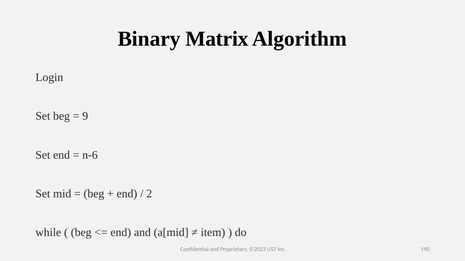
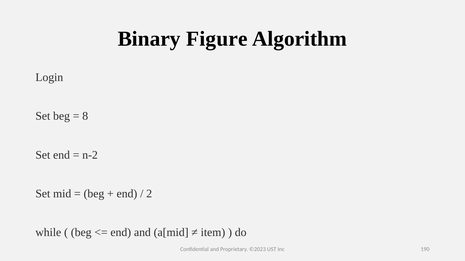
Matrix: Matrix -> Figure (217, 39)
9: 9 -> 8 (85, 116)
n-6: n-6 -> n-2 (90, 155)
